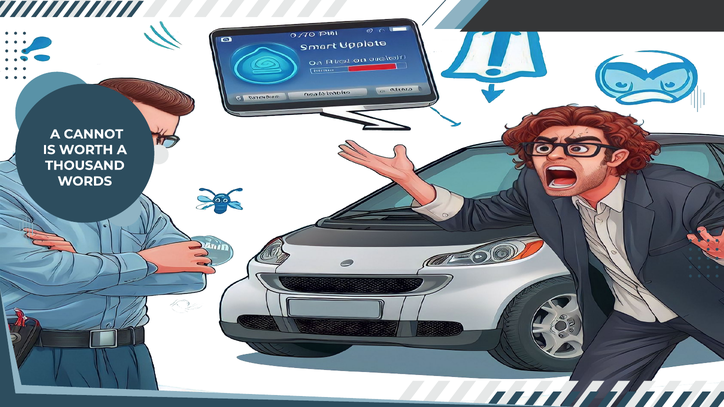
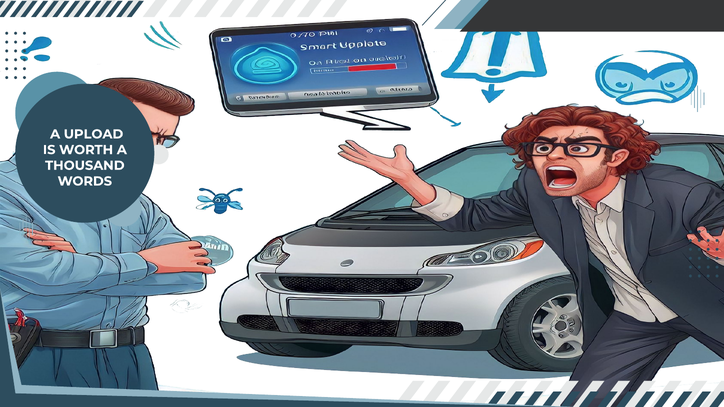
CANNOT: CANNOT -> UPLOAD (94, 134)
